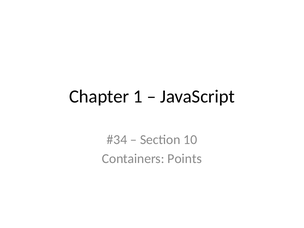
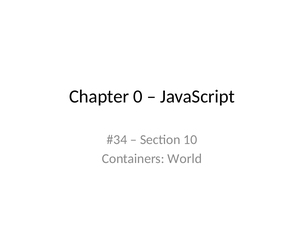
1: 1 -> 0 (138, 97)
Points: Points -> World (185, 159)
